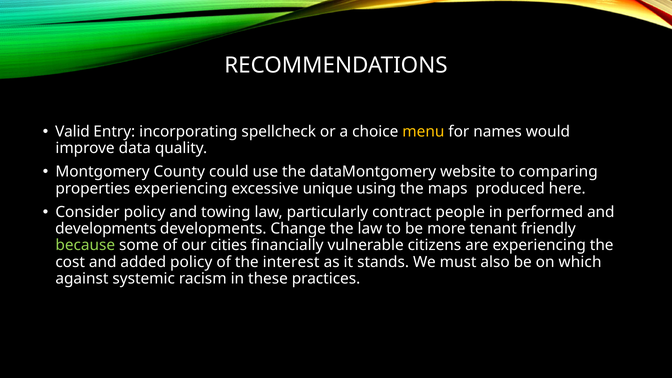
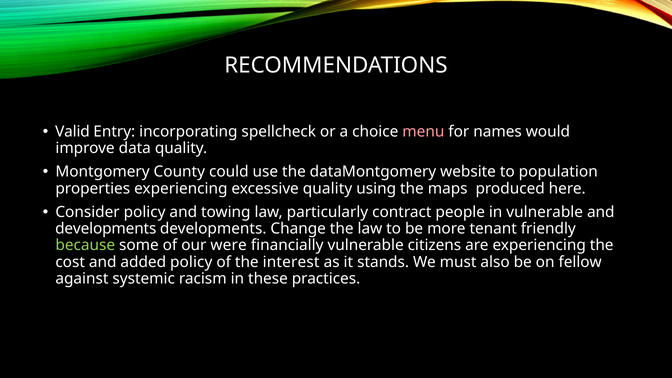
menu colour: yellow -> pink (423, 132)
comparing: comparing -> population (558, 172)
excessive unique: unique -> quality (328, 189)
in performed: performed -> vulnerable (545, 212)
cities: cities -> were (229, 245)
which: which -> fellow (580, 262)
